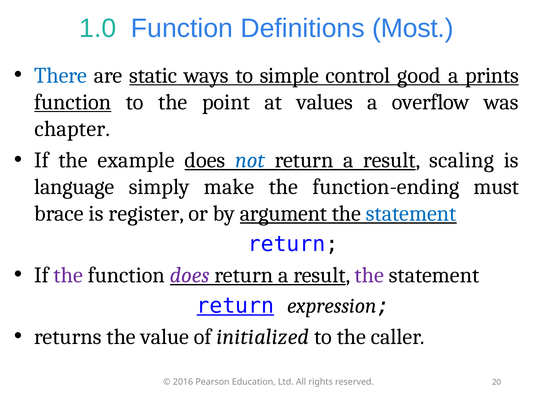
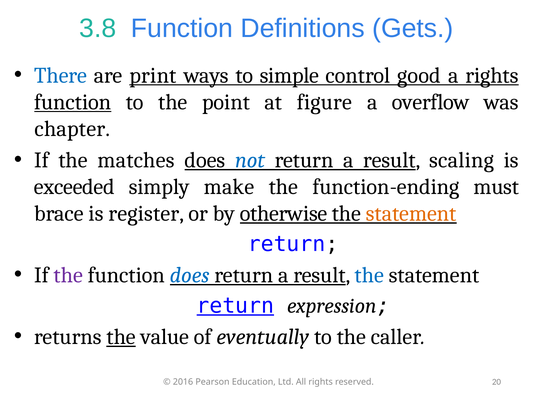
1.0: 1.0 -> 3.8 (98, 28)
Most: Most -> Gets (413, 28)
static: static -> print (153, 75)
a prints: prints -> rights (492, 75)
values: values -> figure (324, 102)
example: example -> matches (136, 160)
language: language -> exceeded (74, 187)
argument: argument -> otherwise (283, 213)
statement colour: blue -> orange (411, 213)
does colour: purple -> blue (190, 275)
the colour: purple -> blue (369, 275)
the underline: none -> present (121, 337)
initialized: initialized -> eventually (263, 337)
